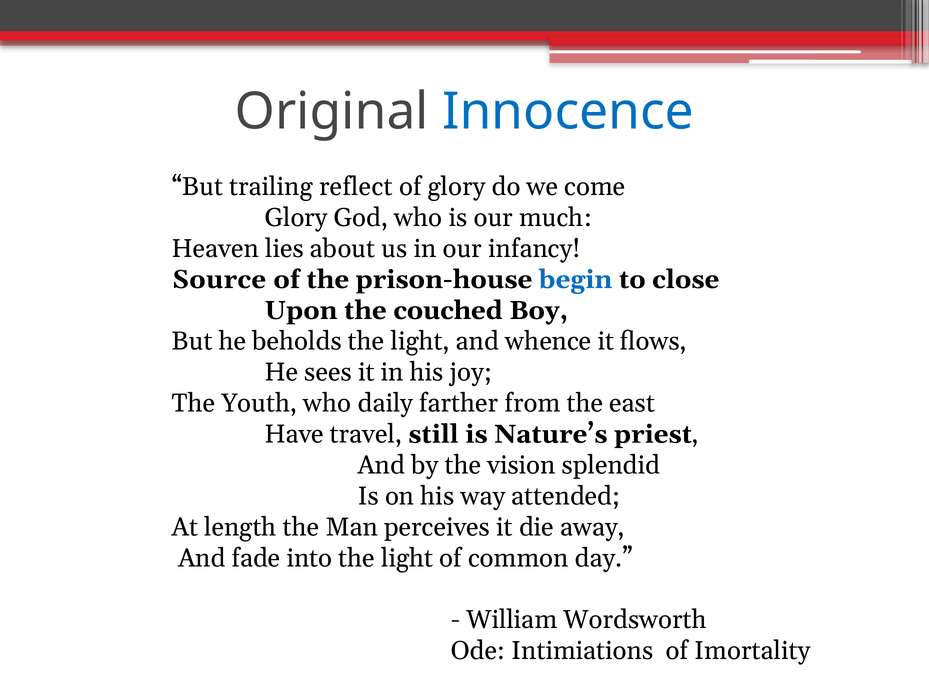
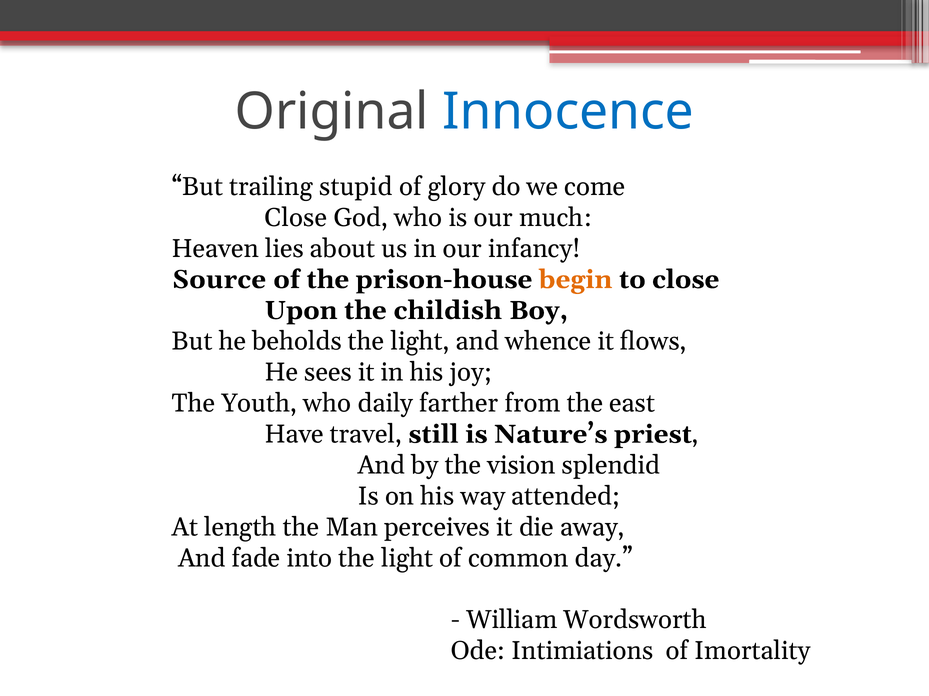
reflect: reflect -> stupid (356, 187)
Glory: Glory -> Close (296, 218)
begin colour: blue -> orange (576, 280)
couched: couched -> childish (448, 311)
